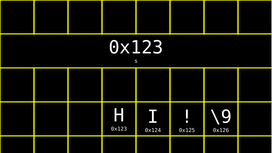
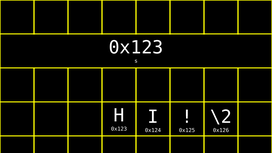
\9: \9 -> \2 (221, 117)
